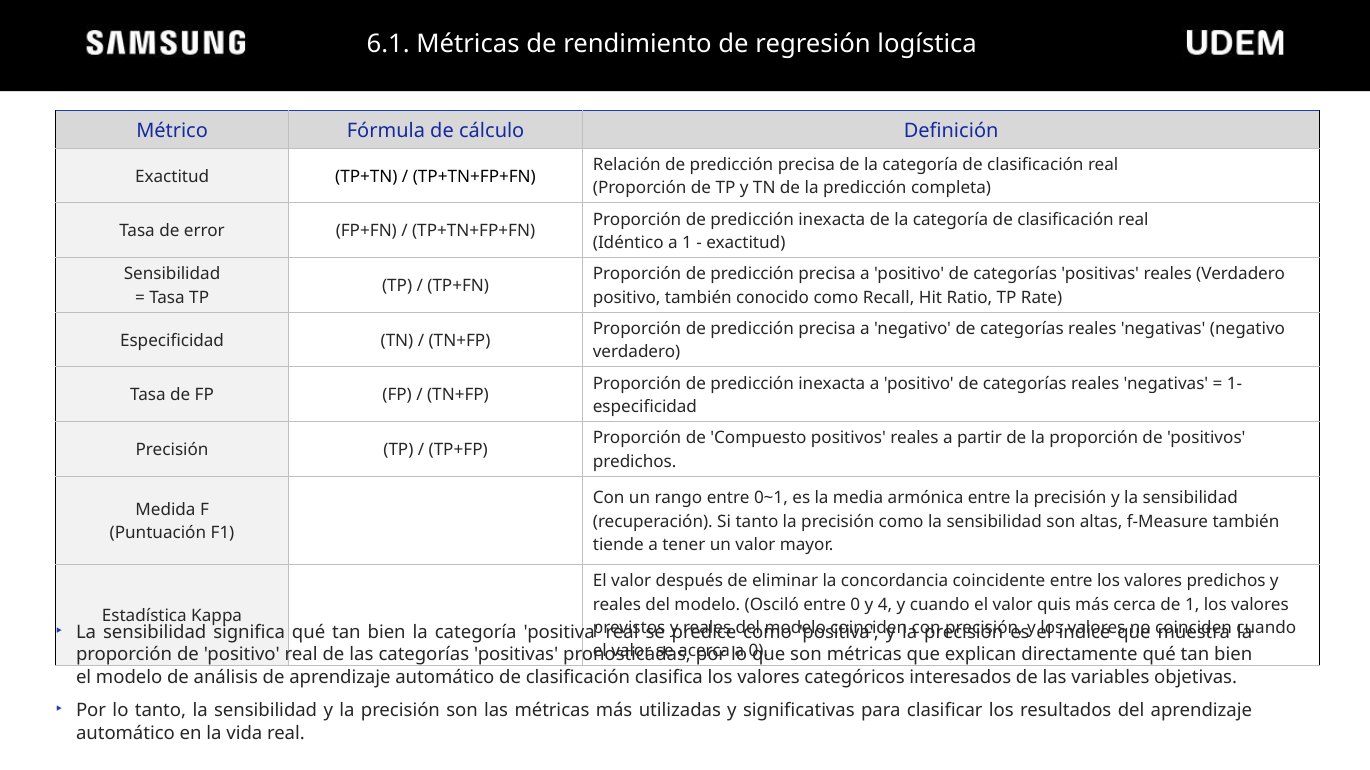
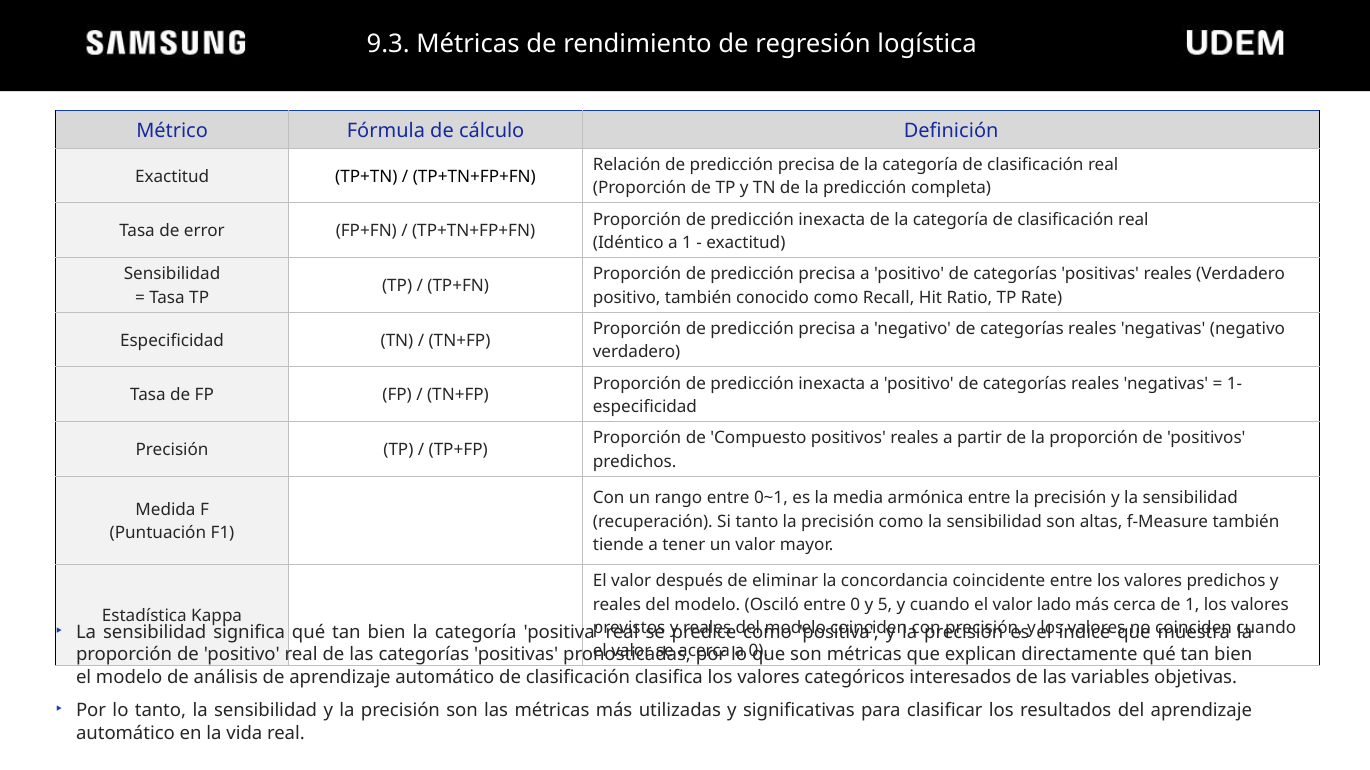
6.1: 6.1 -> 9.3 (388, 44)
4: 4 -> 5 (885, 605)
quis: quis -> lado (1054, 605)
